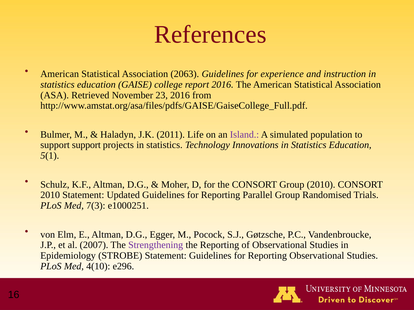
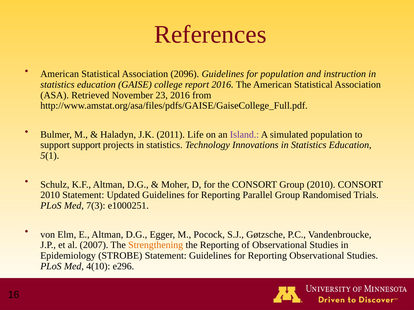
2063: 2063 -> 2096 (185, 74)
for experience: experience -> population (282, 74)
Strengthening colour: purple -> orange (156, 245)
